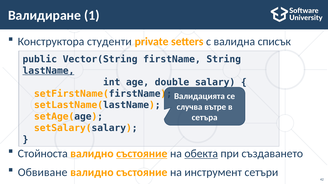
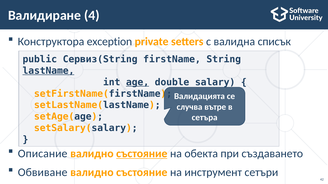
1: 1 -> 4 (92, 16)
студенти: студенти -> exception (109, 42)
Vector(String: Vector(String -> Сервиз(String (100, 59)
age underline: none -> present (138, 82)
Стойноста: Стойноста -> Описание (43, 154)
обекта underline: present -> none (201, 154)
